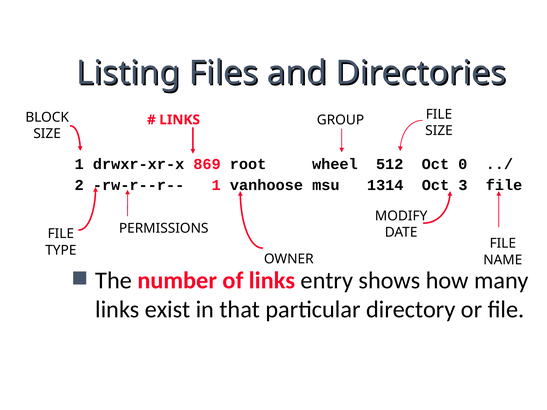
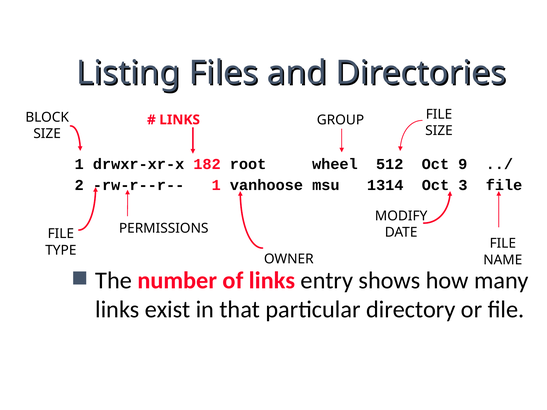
869: 869 -> 182 (207, 164)
0: 0 -> 9 (463, 164)
